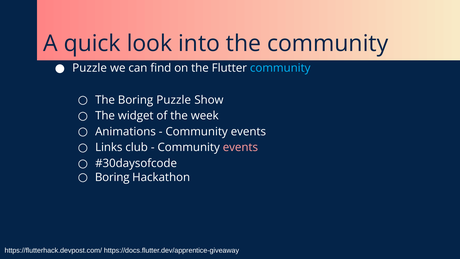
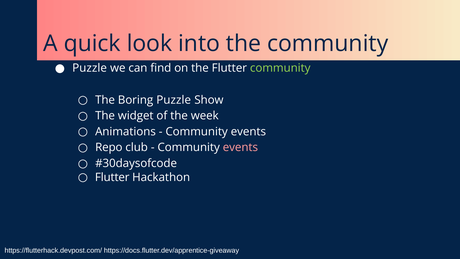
community colour: light blue -> light green (280, 68)
Links: Links -> Repo (109, 147)
Boring: Boring -> Flutter (112, 177)
